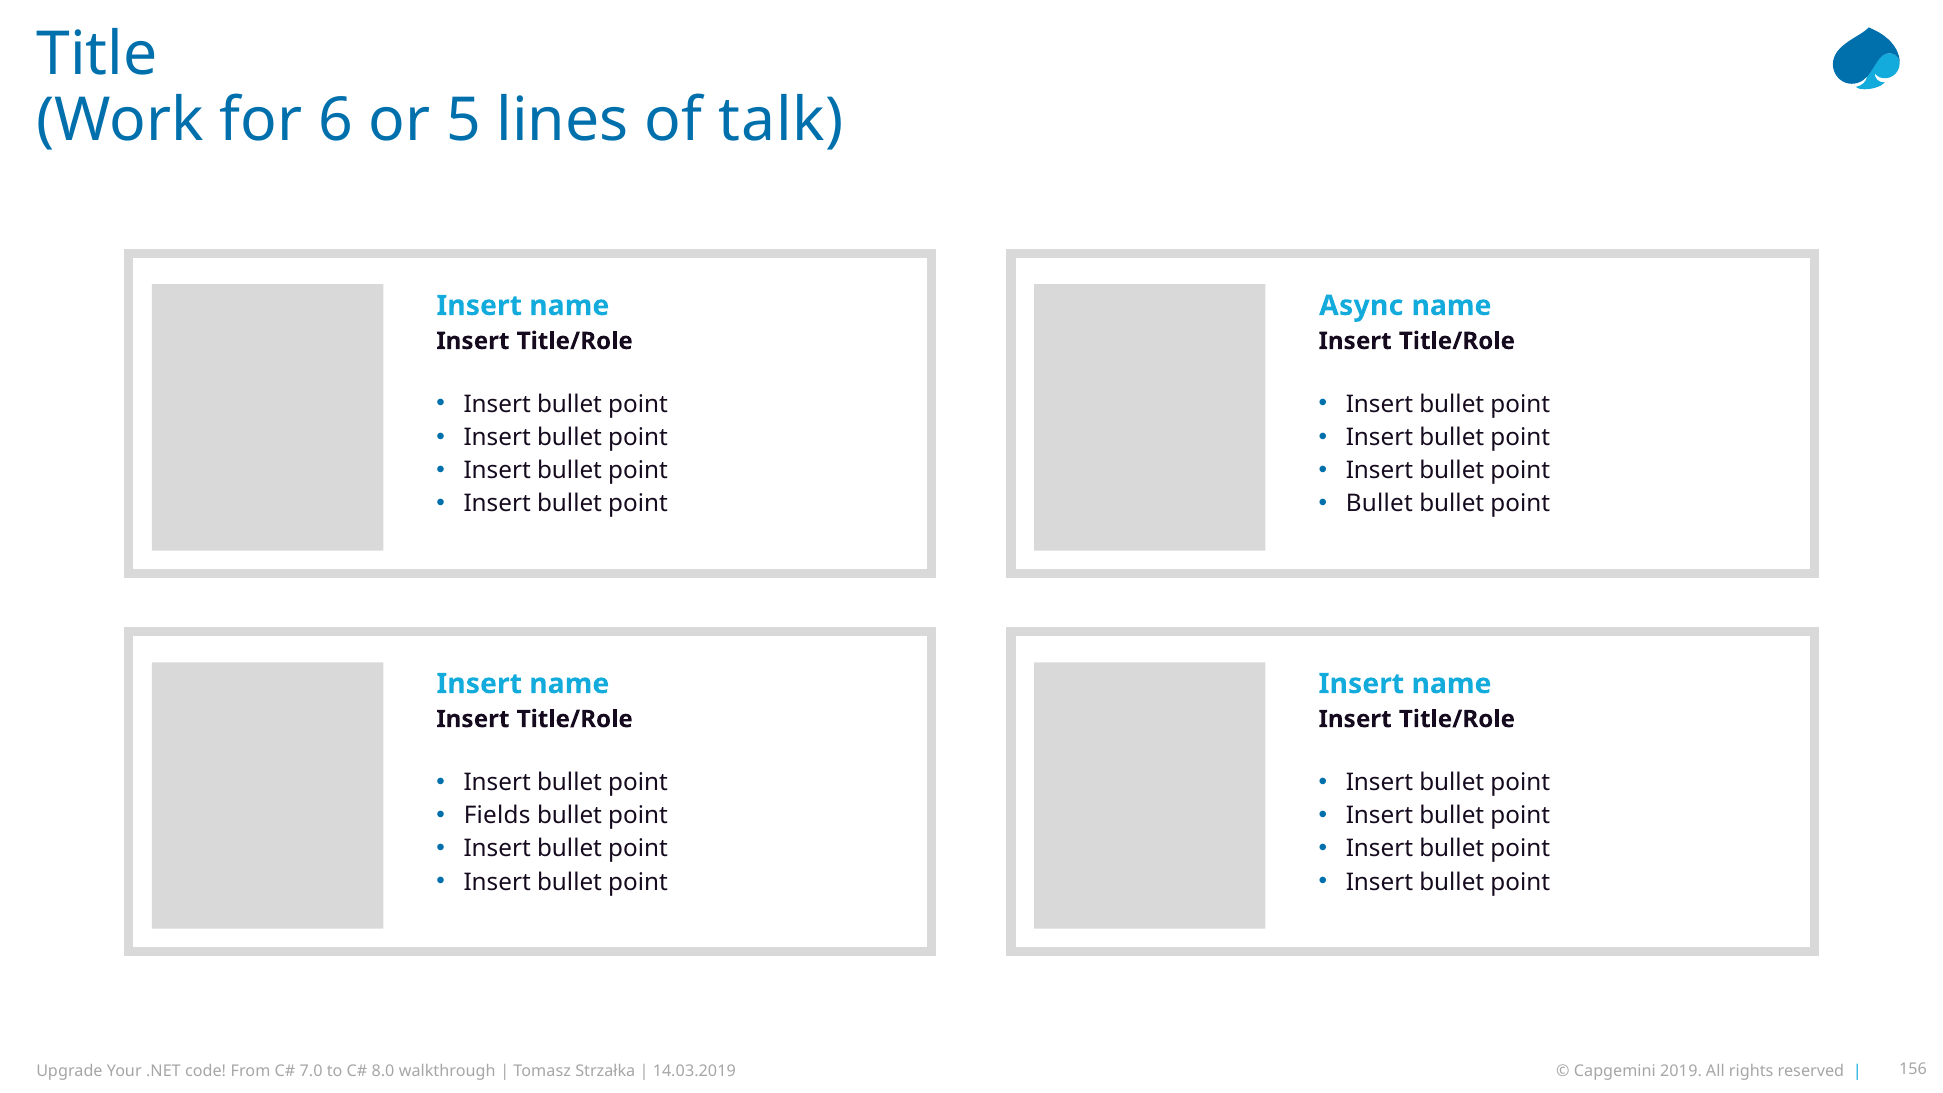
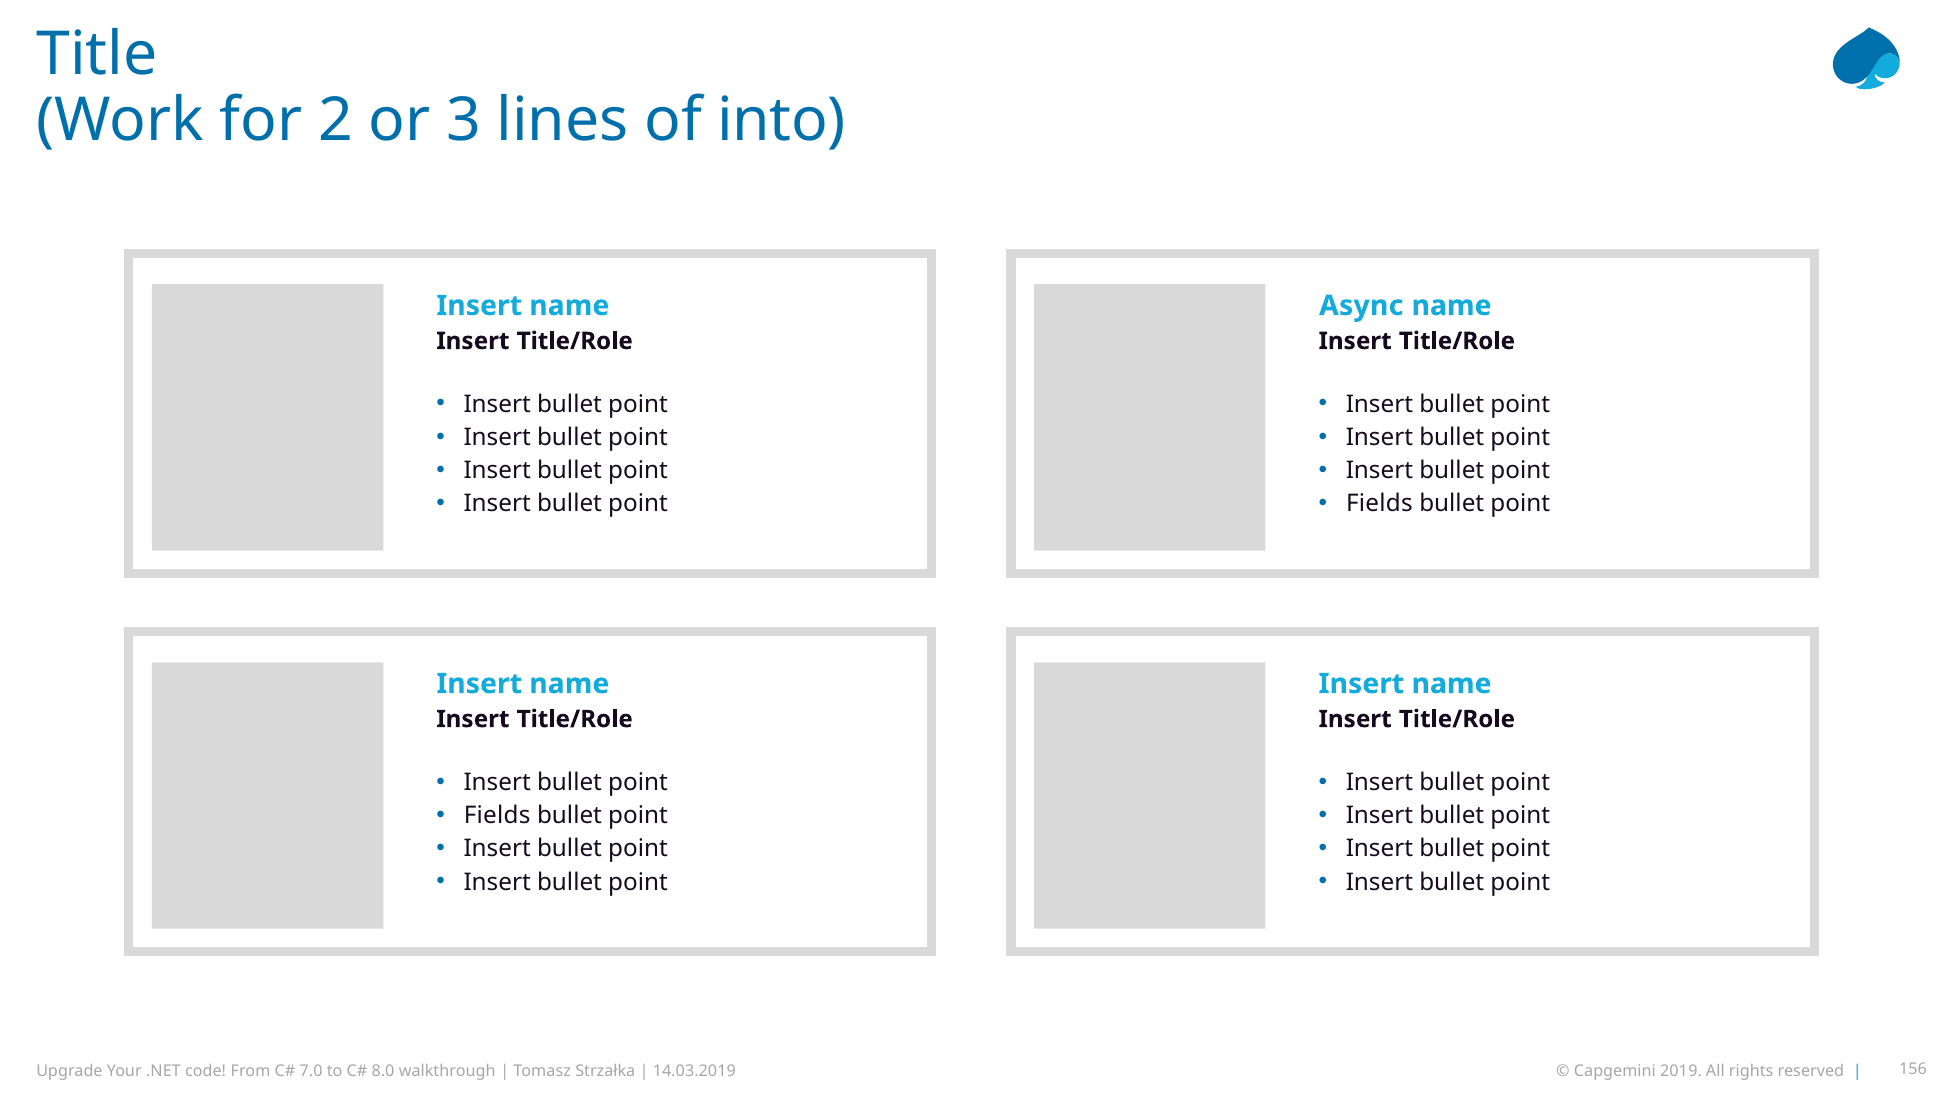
6: 6 -> 2 (335, 120)
5: 5 -> 3 (463, 120)
talk: talk -> into (782, 120)
Bullet: Bullet -> Fields (1379, 504)
